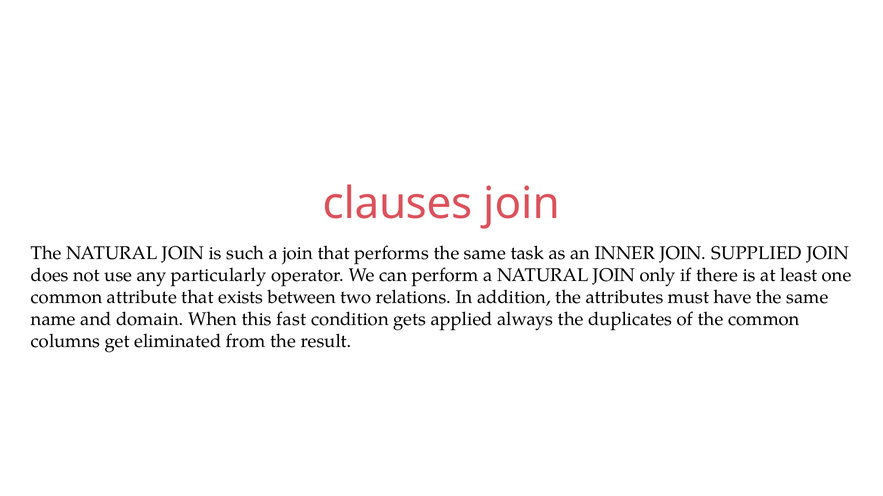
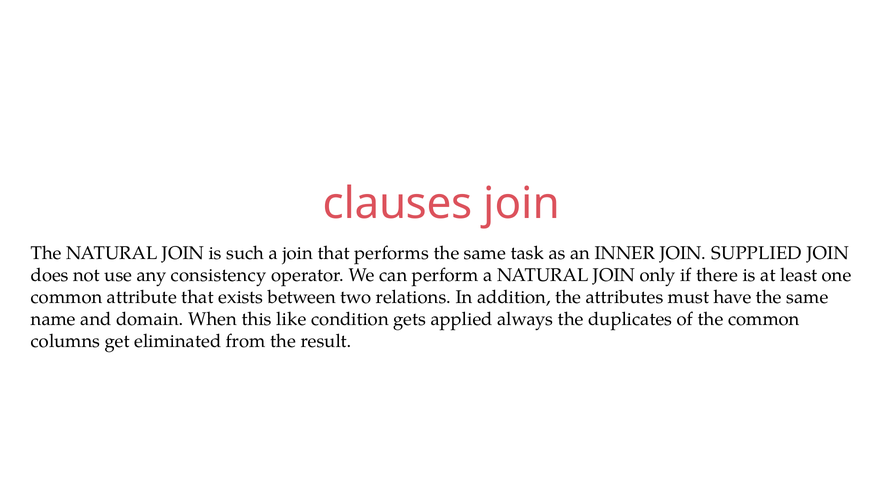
particularly: particularly -> consistency (219, 276)
fast: fast -> like (291, 320)
